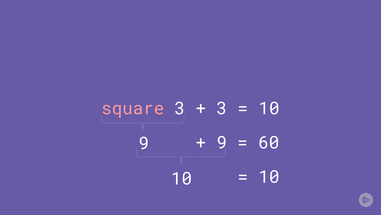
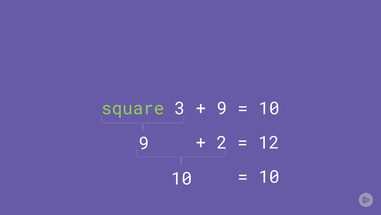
square colour: pink -> light green (133, 108)
3: 3 -> 9 (222, 108)
9: 9 -> 2 (222, 142)
60: 60 -> 12 (269, 142)
